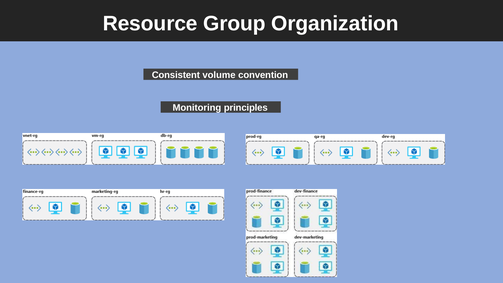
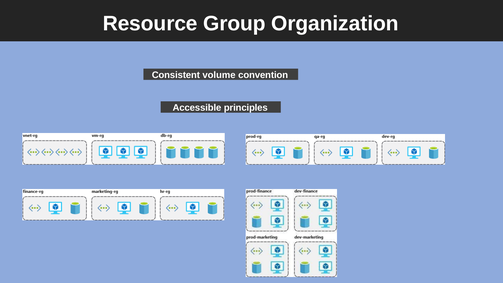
Monitoring: Monitoring -> Accessible (197, 108)
